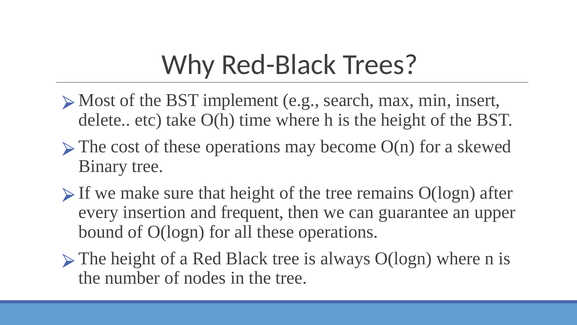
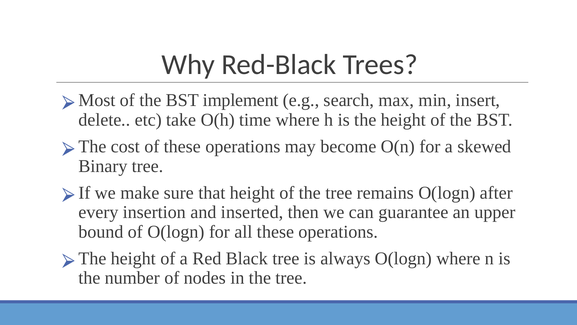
frequent: frequent -> inserted (252, 212)
